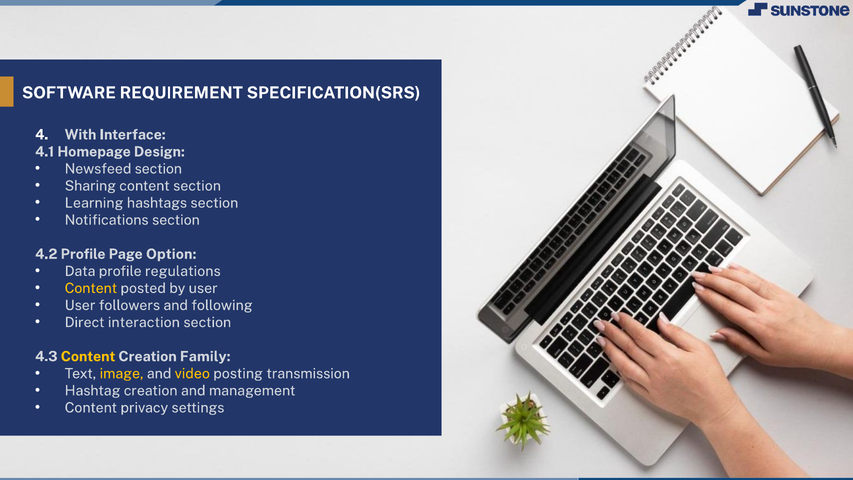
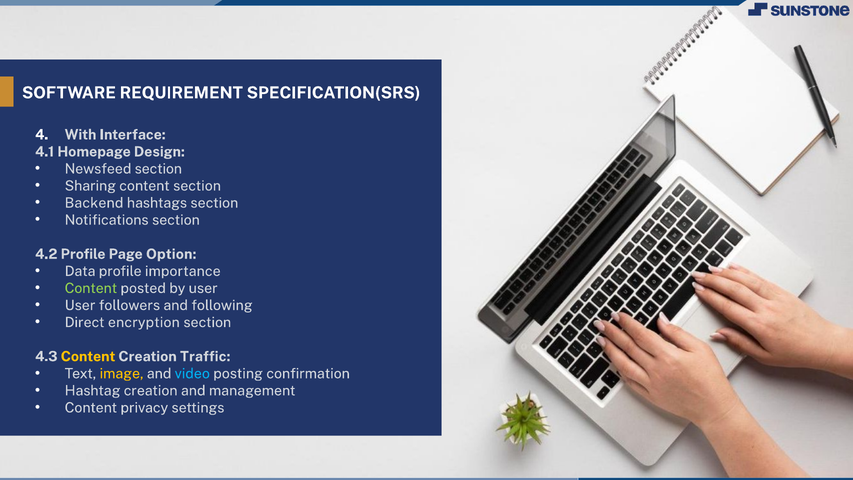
Learning: Learning -> Backend (94, 203)
regulations: regulations -> importance (183, 271)
Content colour: yellow -> light green (91, 288)
interaction: interaction -> encryption (144, 322)
Family: Family -> Traffic (205, 356)
video colour: yellow -> light blue (192, 373)
transmission: transmission -> confirmation (308, 373)
